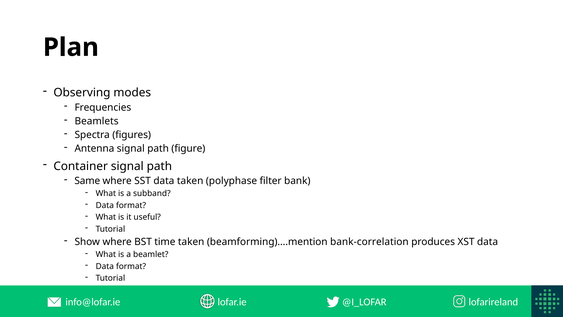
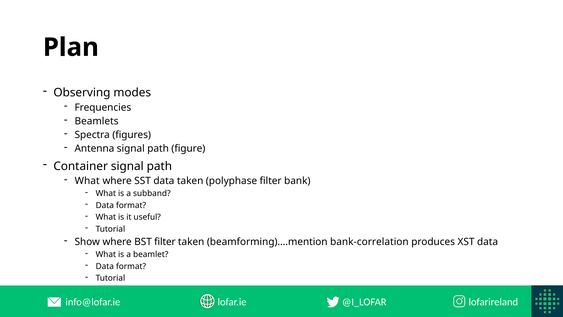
Same: Same -> What (87, 181)
BST time: time -> filter (165, 242)
